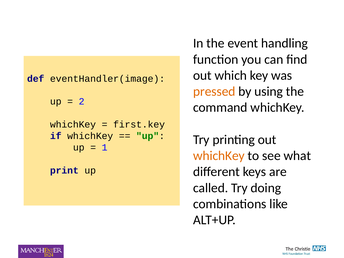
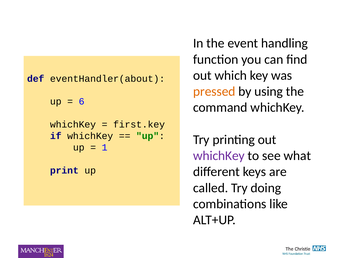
eventHandler(image: eventHandler(image -> eventHandler(about (107, 79)
2: 2 -> 6 (82, 102)
whichKey colour: orange -> purple (219, 156)
